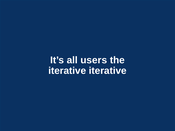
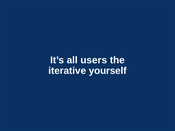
iterative iterative: iterative -> yourself (108, 71)
